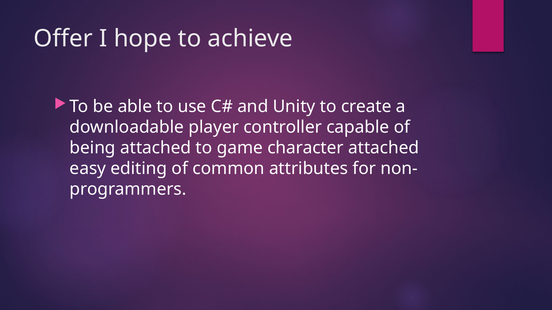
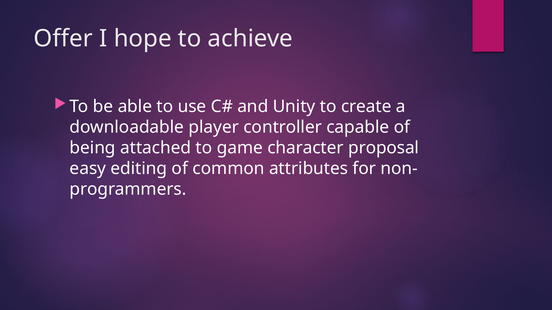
character attached: attached -> proposal (384, 148)
